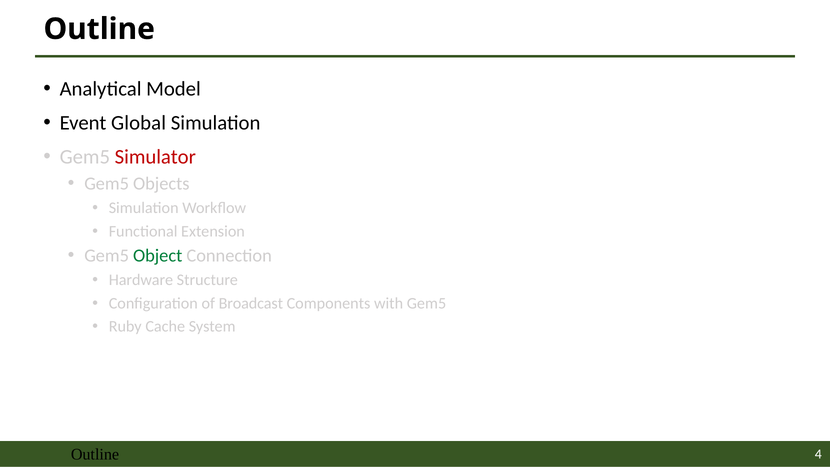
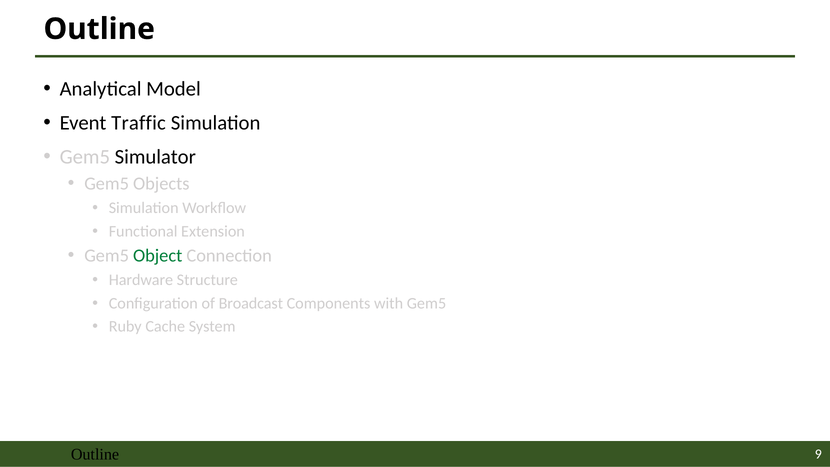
Global: Global -> Traffic (139, 123)
Simulator colour: red -> black (155, 157)
4: 4 -> 9 (818, 454)
